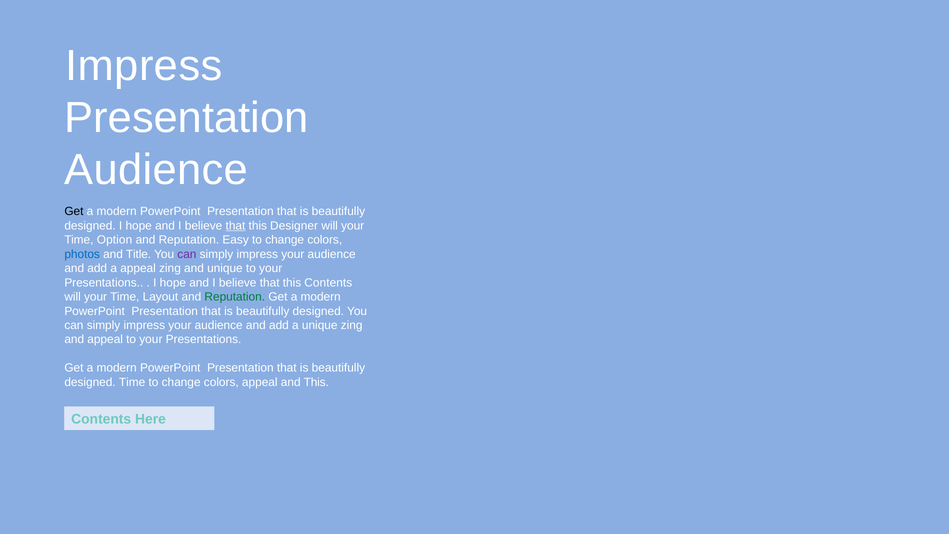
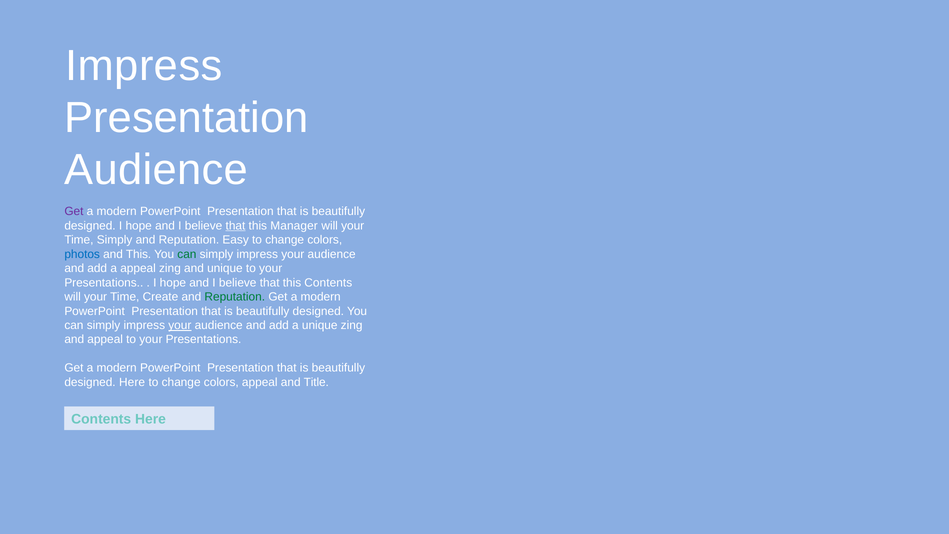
Get colour: black -> purple (74, 211)
Designer: Designer -> Manager (294, 226)
Time Option: Option -> Simply (115, 240)
and Title: Title -> This (139, 254)
can colour: purple -> green (187, 254)
Layout: Layout -> Create (160, 297)
your underline: none -> present (180, 325)
designed Time: Time -> Here (132, 382)
and This: This -> Title (316, 382)
